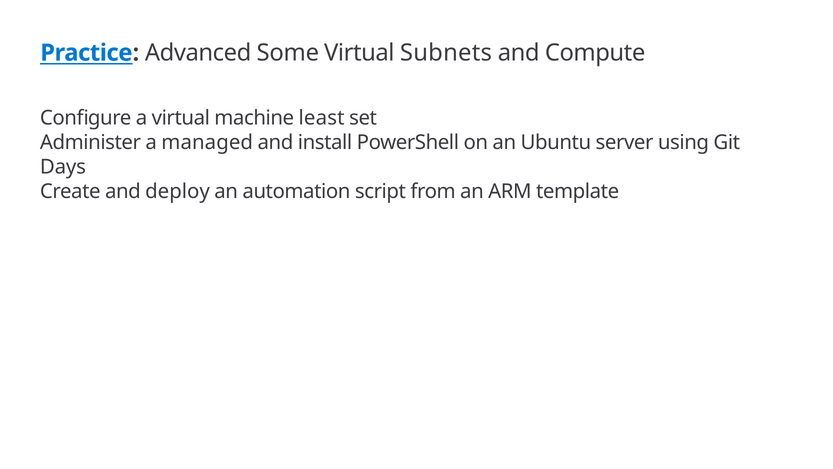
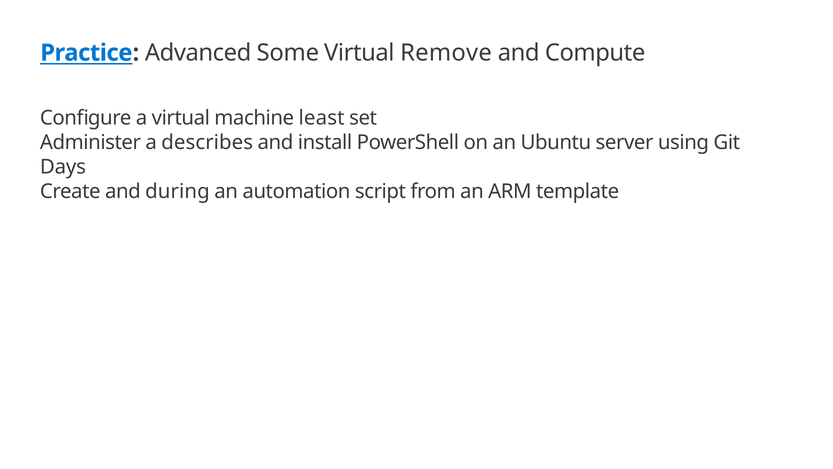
Subnets: Subnets -> Remove (446, 53)
managed: managed -> describes (207, 142)
deploy: deploy -> during (177, 191)
